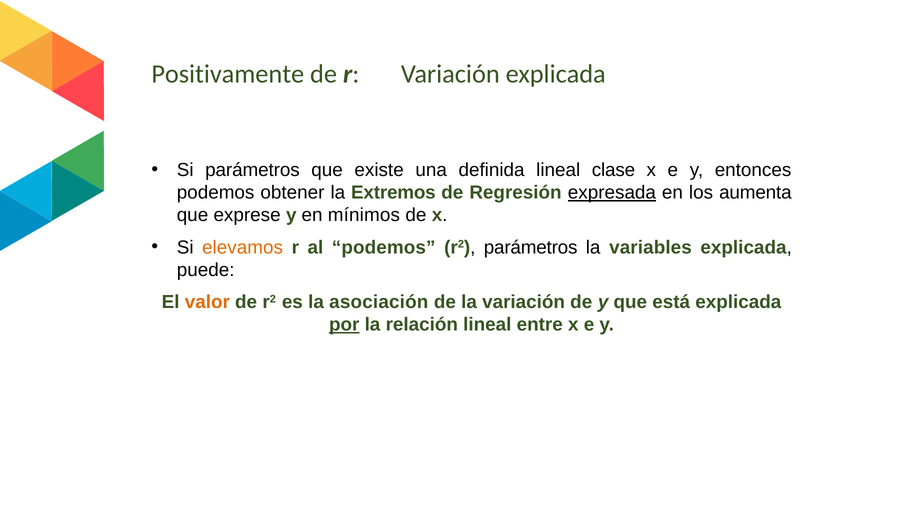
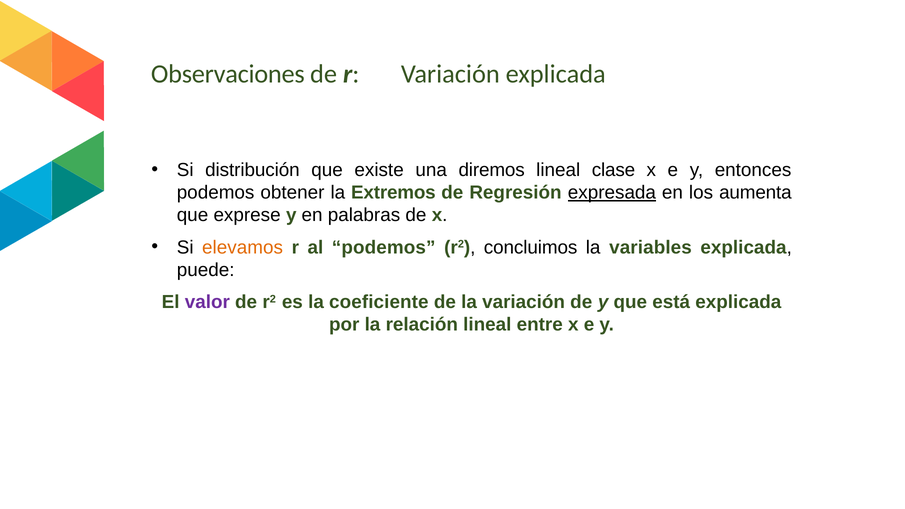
Positivamente: Positivamente -> Observaciones (228, 74)
Si parámetros: parámetros -> distribución (252, 170)
definida: definida -> diremos (492, 170)
mínimos: mínimos -> palabras (364, 215)
r2 parámetros: parámetros -> concluimos (531, 247)
valor colour: orange -> purple (207, 302)
asociación: asociación -> coeficiente (379, 302)
por underline: present -> none (344, 325)
